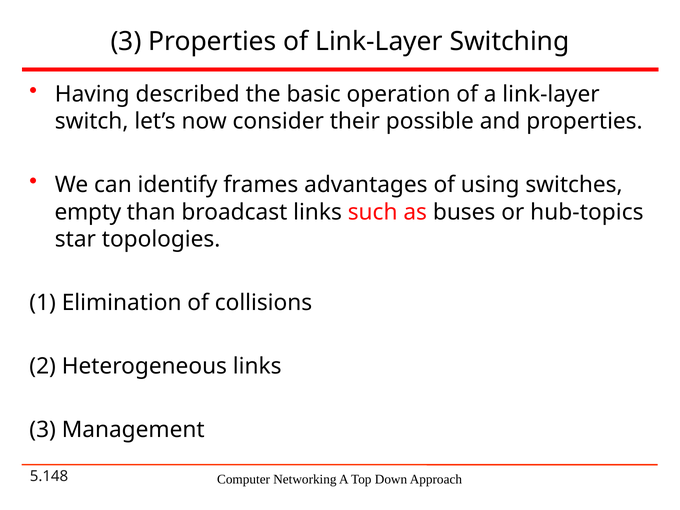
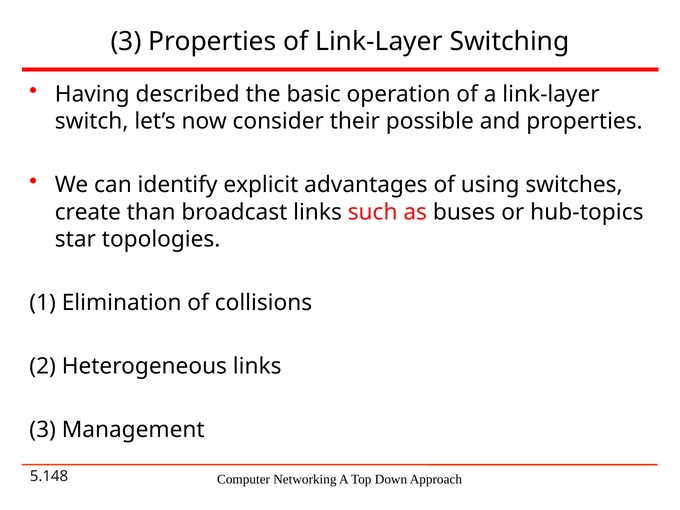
frames: frames -> explicit (261, 185)
empty: empty -> create (88, 212)
